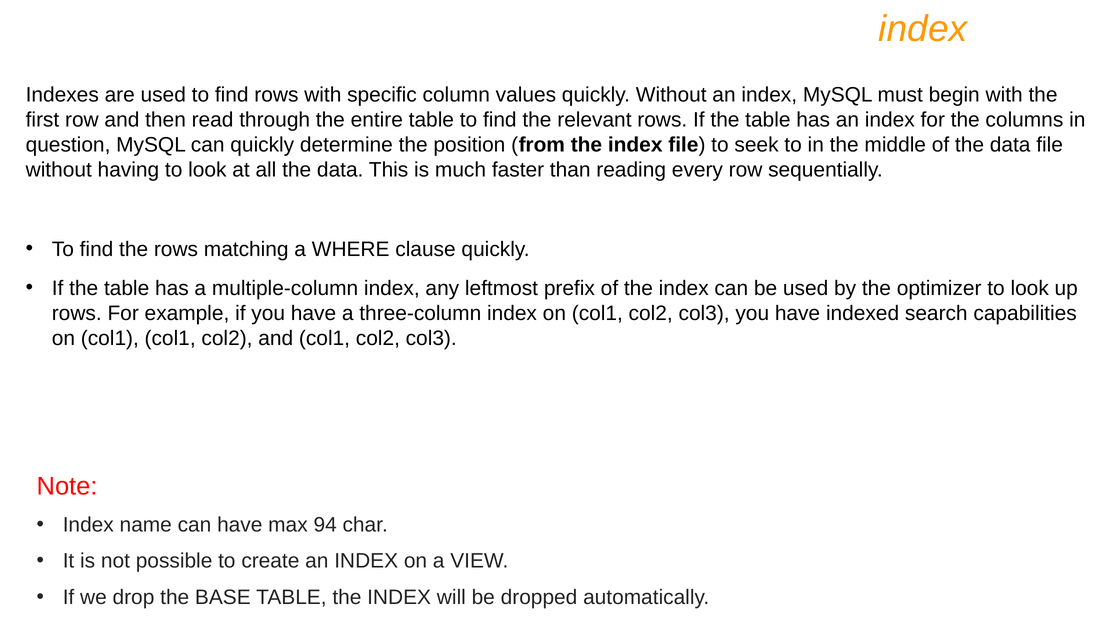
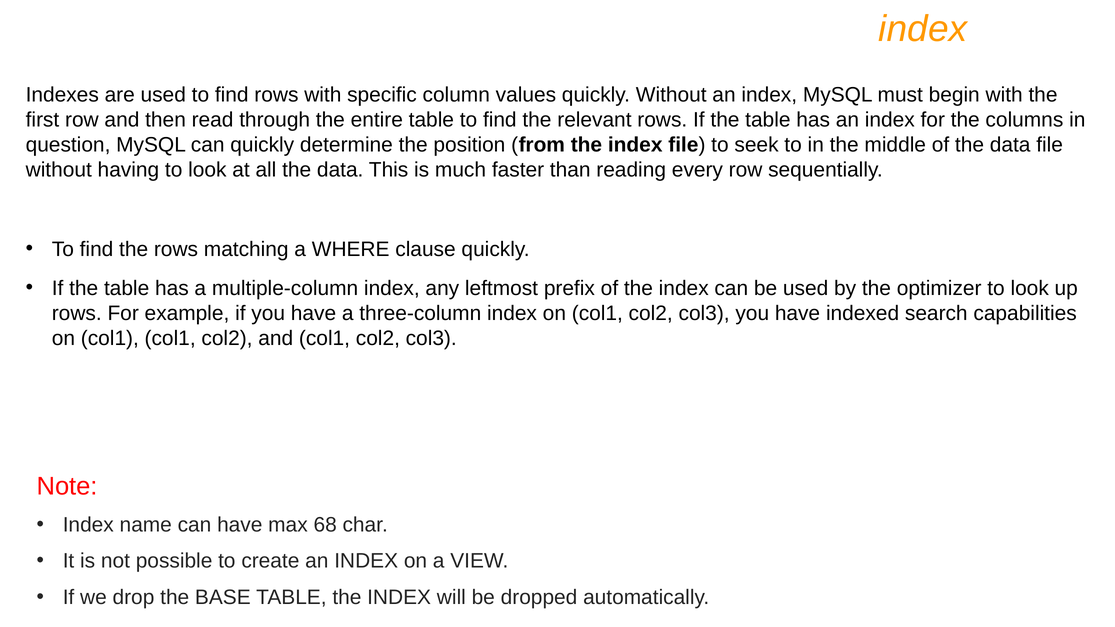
94: 94 -> 68 (325, 525)
